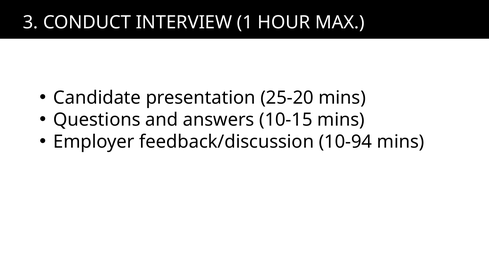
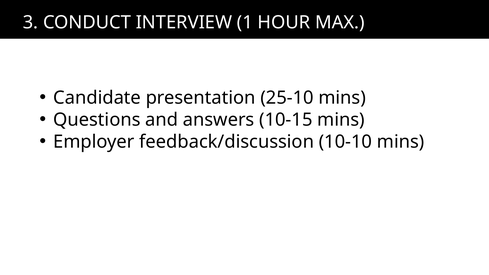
25-20: 25-20 -> 25-10 (287, 98)
10-94: 10-94 -> 10-10 (345, 142)
